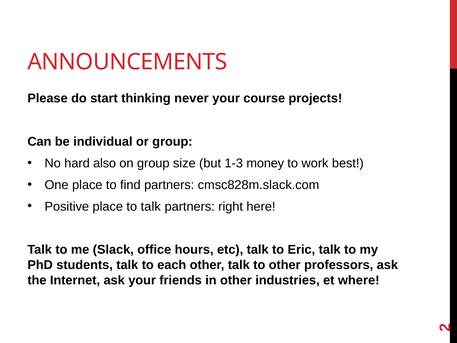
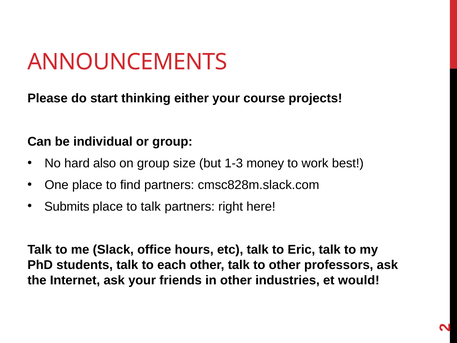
never: never -> either (192, 98)
Positive: Positive -> Submits (67, 206)
where: where -> would (359, 280)
